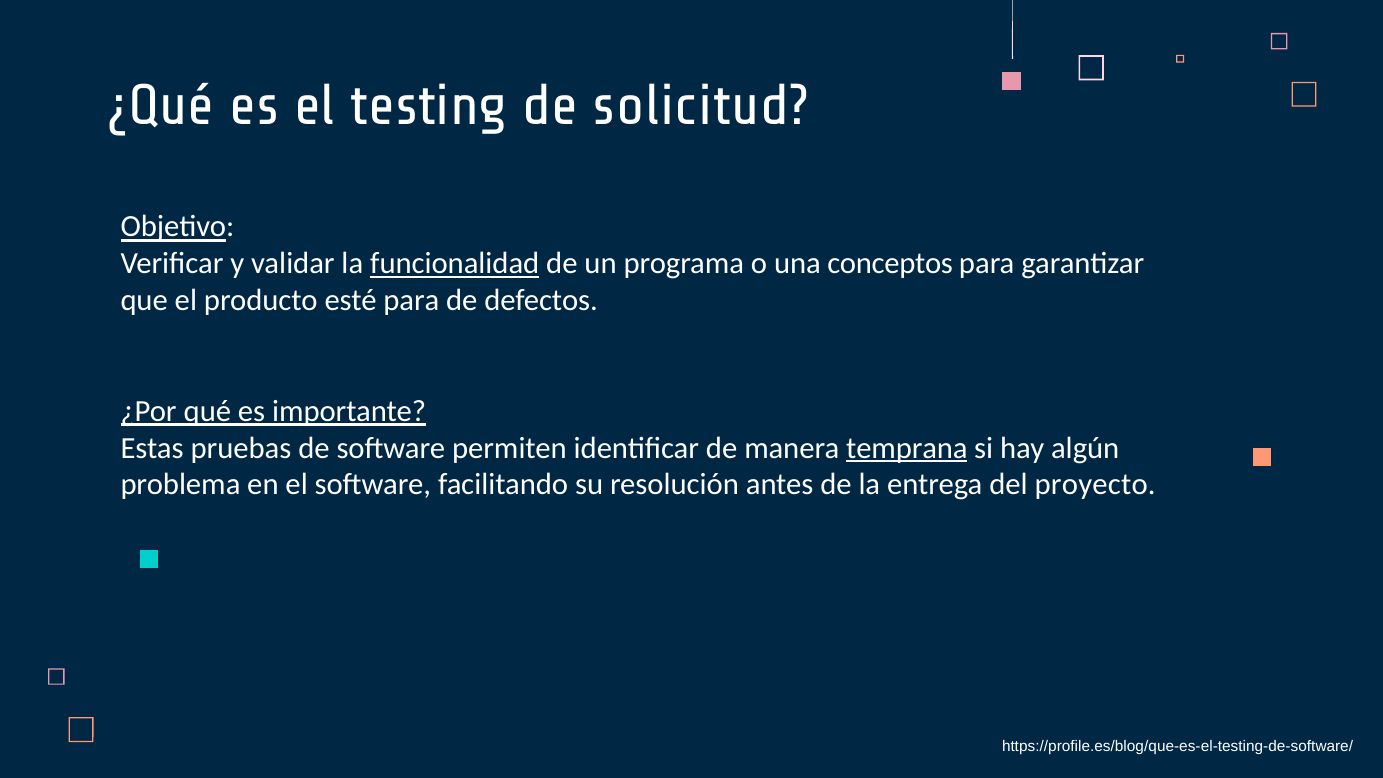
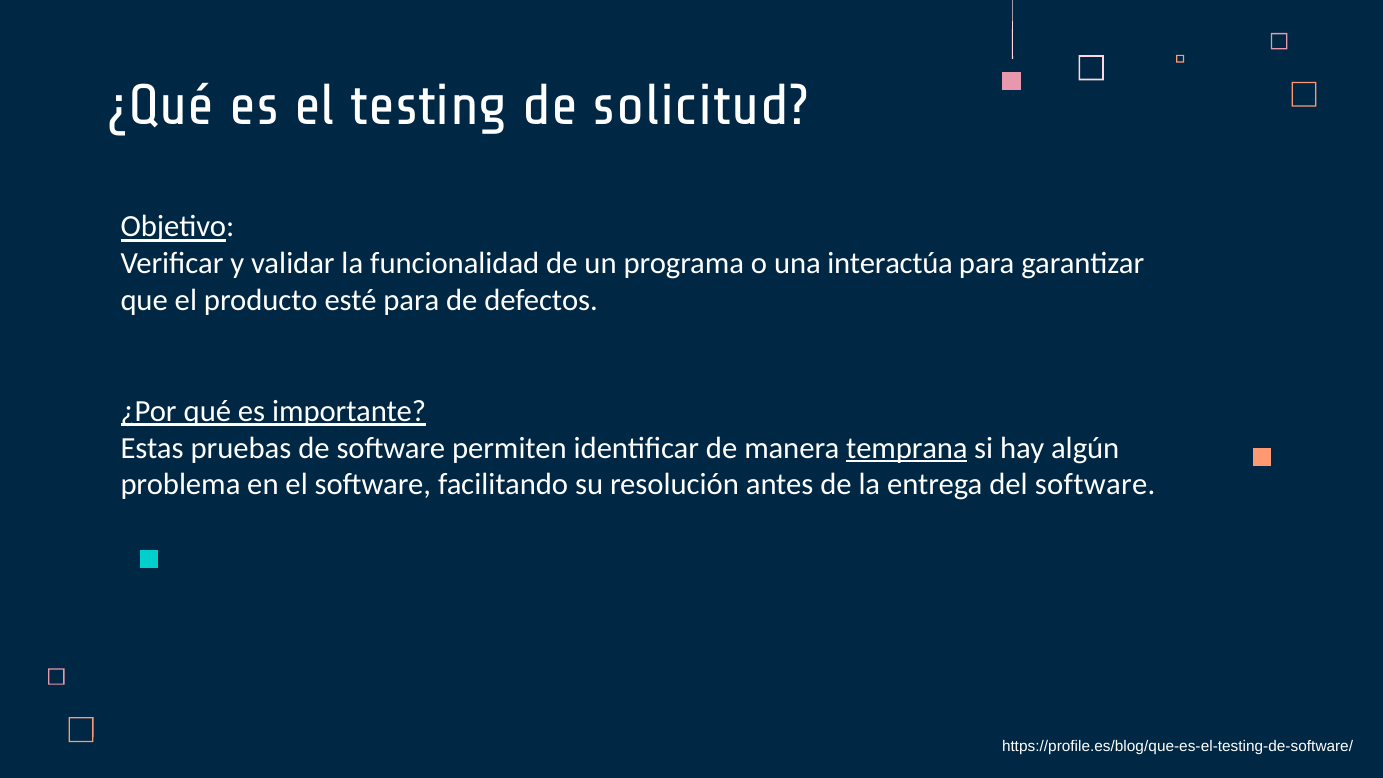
funcionalidad underline: present -> none (455, 264)
conceptos: conceptos -> interactúa (890, 264)
del proyecto: proyecto -> software (1095, 485)
